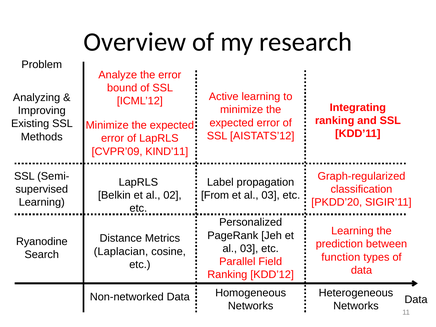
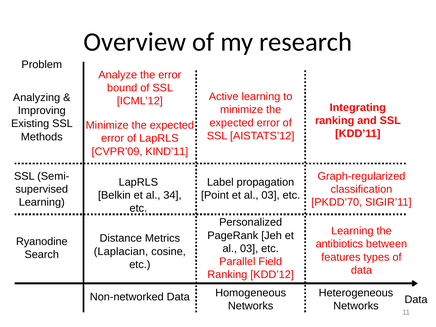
02: 02 -> 34 (172, 195)
From: From -> Point (215, 195)
PKDD’20: PKDD’20 -> PKDD’70 (337, 202)
prediction: prediction -> antibiotics (339, 244)
function: function -> features (341, 257)
